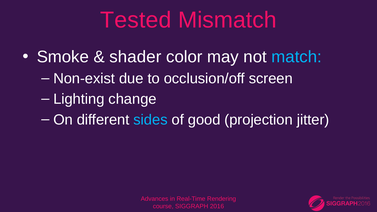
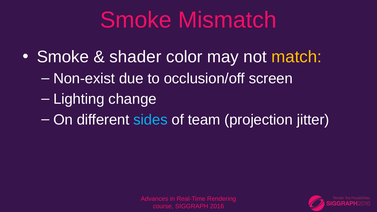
Tested: Tested -> Smoke (136, 20)
match colour: light blue -> yellow (297, 57)
good: good -> team (204, 120)
